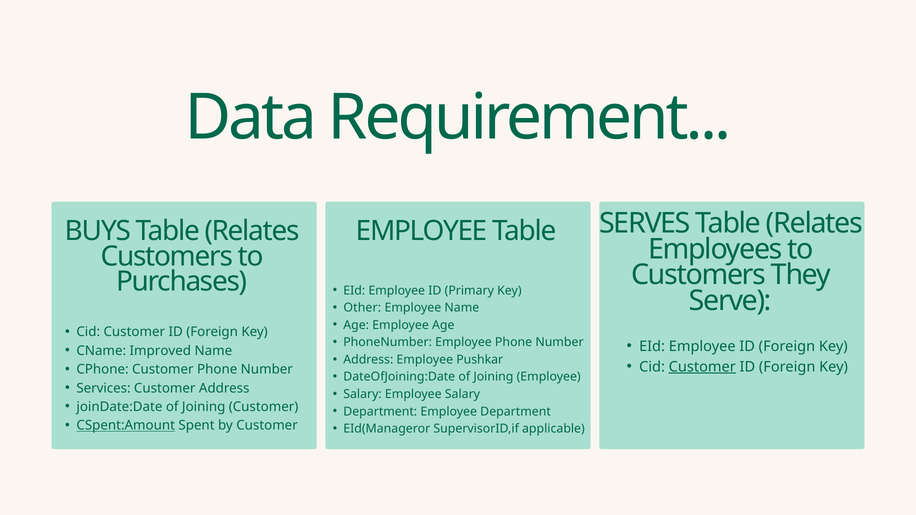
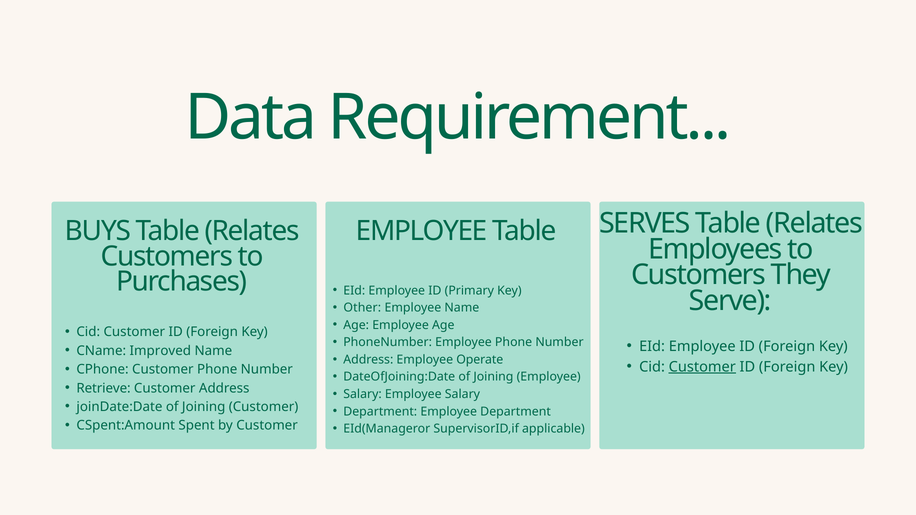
Pushkar: Pushkar -> Operate (480, 360)
Services: Services -> Retrieve (104, 388)
CSpent:Amount underline: present -> none (126, 426)
